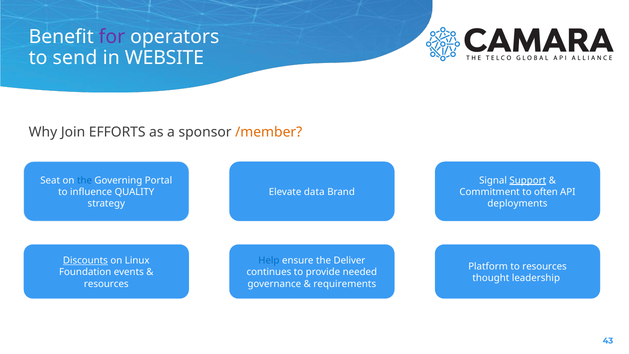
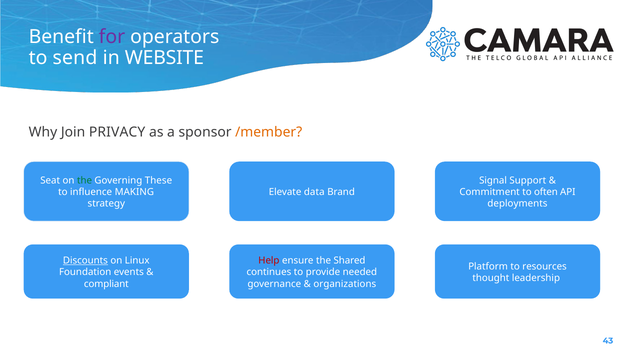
EFFORTS: EFFORTS -> PRIVACY (117, 132)
the colour: blue -> green (85, 180)
Portal: Portal -> These (158, 180)
Support underline: present -> none (528, 180)
QUALITY: QUALITY -> MAKING (134, 192)
Help colour: blue -> red (269, 261)
Deliver: Deliver -> Shared (350, 261)
resources: resources -> compliant (106, 284)
requirements: requirements -> organizations (345, 284)
